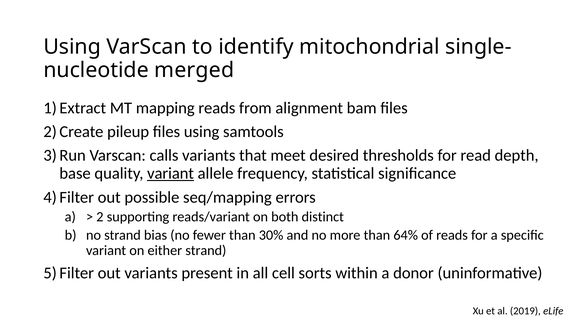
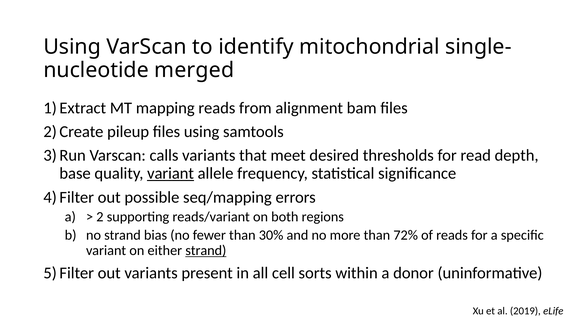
distinct: distinct -> regions (323, 217)
64%: 64% -> 72% (406, 235)
strand underline: none -> present (206, 251)
